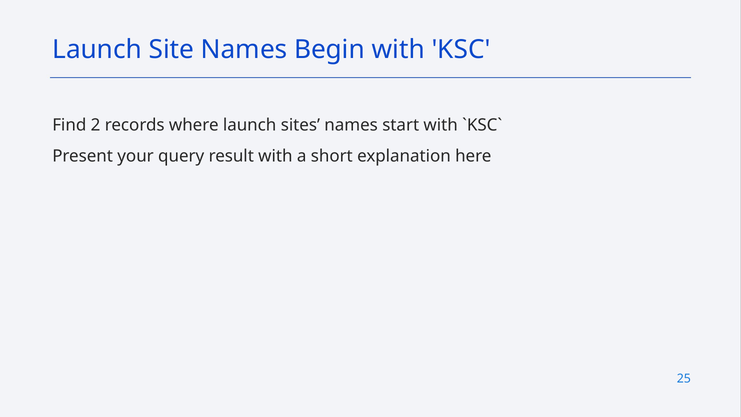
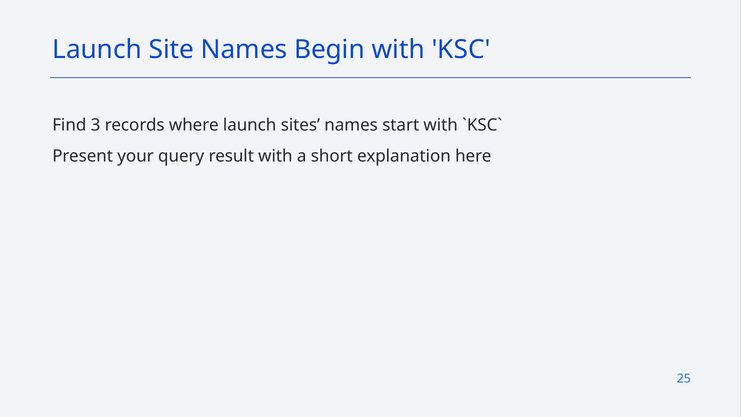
2: 2 -> 3 (96, 125)
